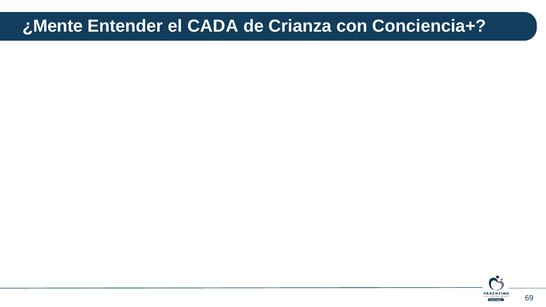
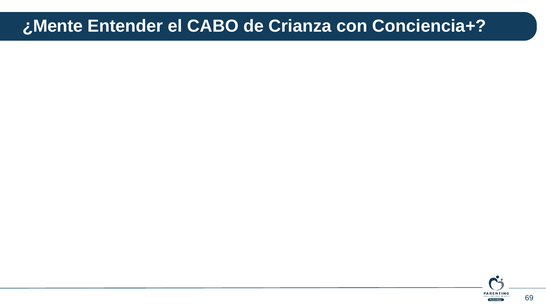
CADA: CADA -> CABO (213, 26)
